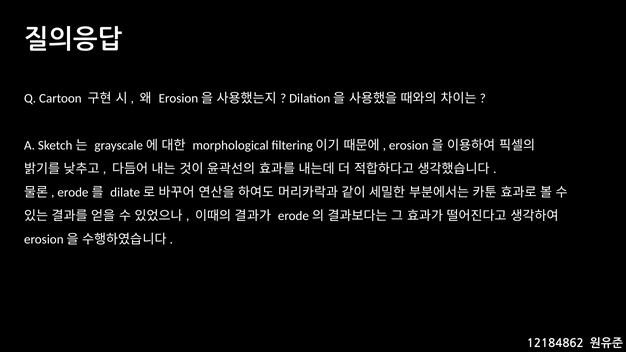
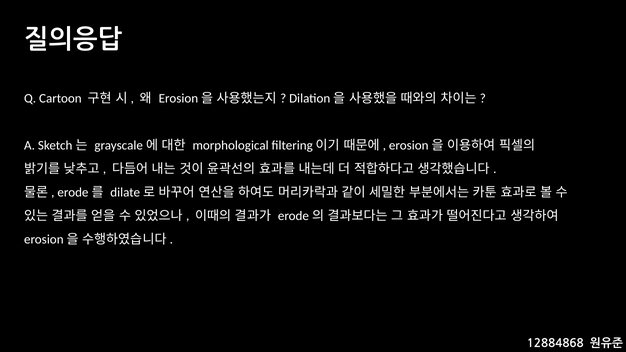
12184862: 12184862 -> 12884868 (555, 343)
